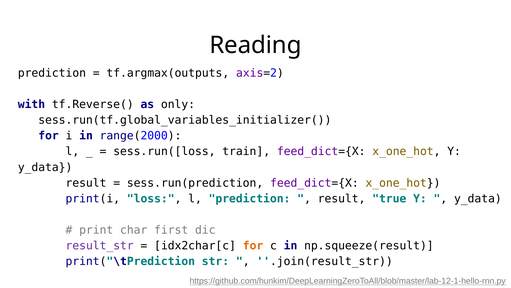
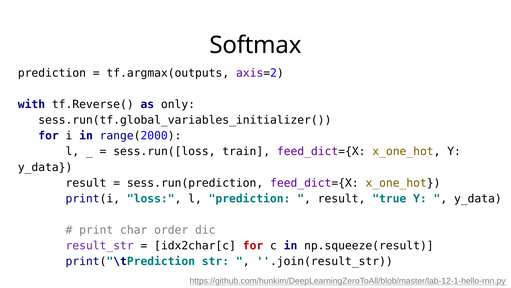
Reading: Reading -> Softmax (256, 45)
first: first -> order (171, 230)
for colour: orange -> red (253, 245)
